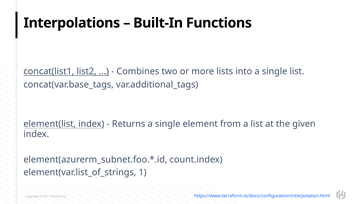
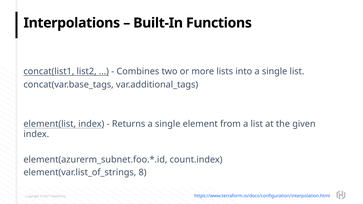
1: 1 -> 8 (143, 173)
